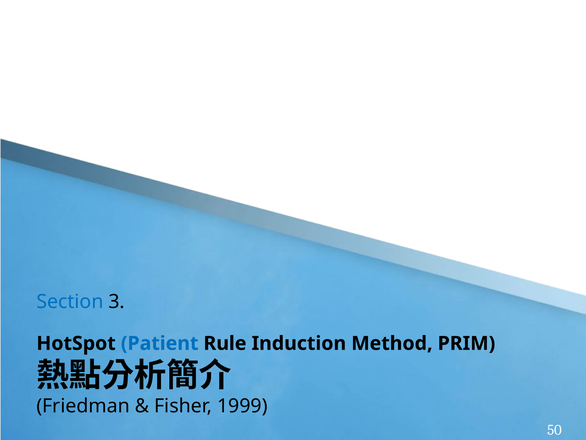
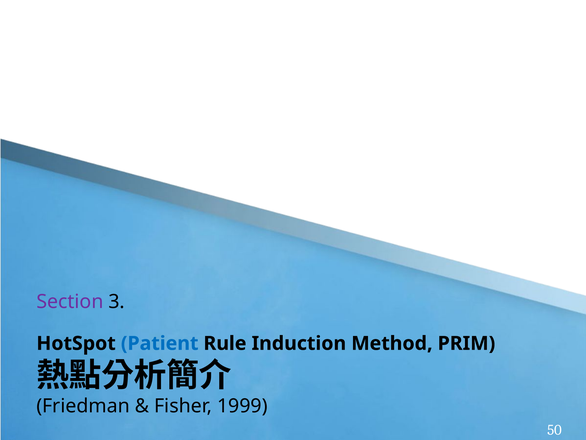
Section colour: blue -> purple (70, 301)
